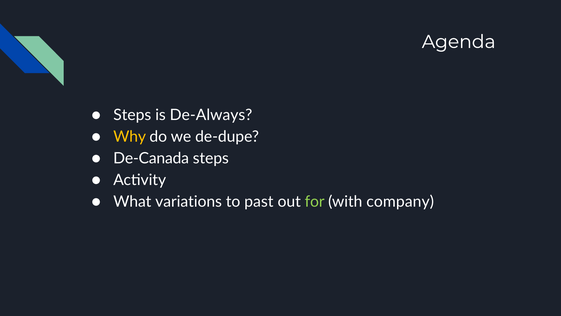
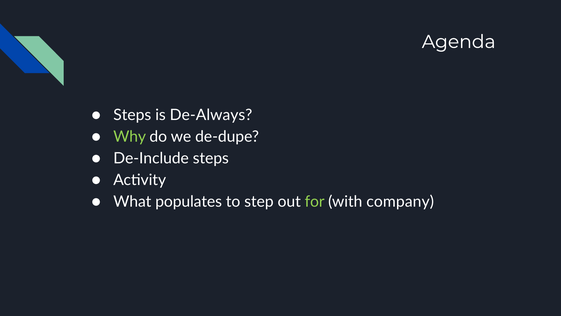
Why colour: yellow -> light green (130, 136)
De-Canada: De-Canada -> De-Include (151, 158)
variations: variations -> populates (189, 201)
past: past -> step (259, 201)
